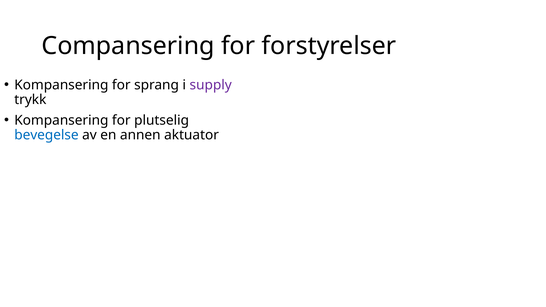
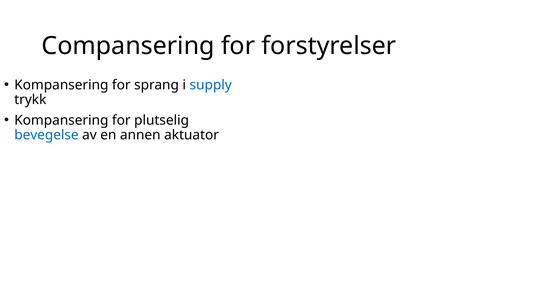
supply colour: purple -> blue (211, 85)
